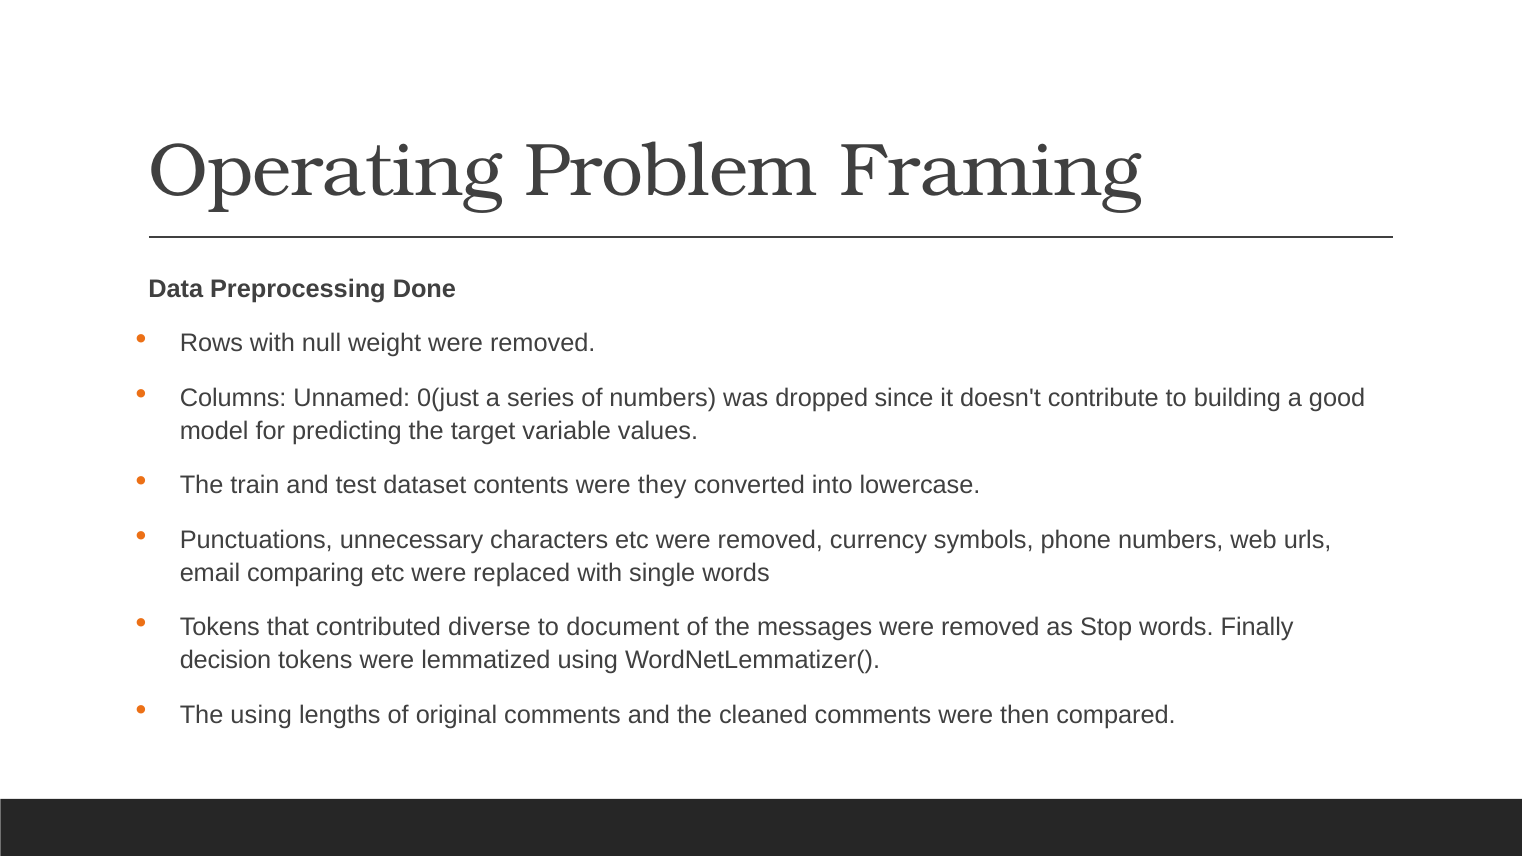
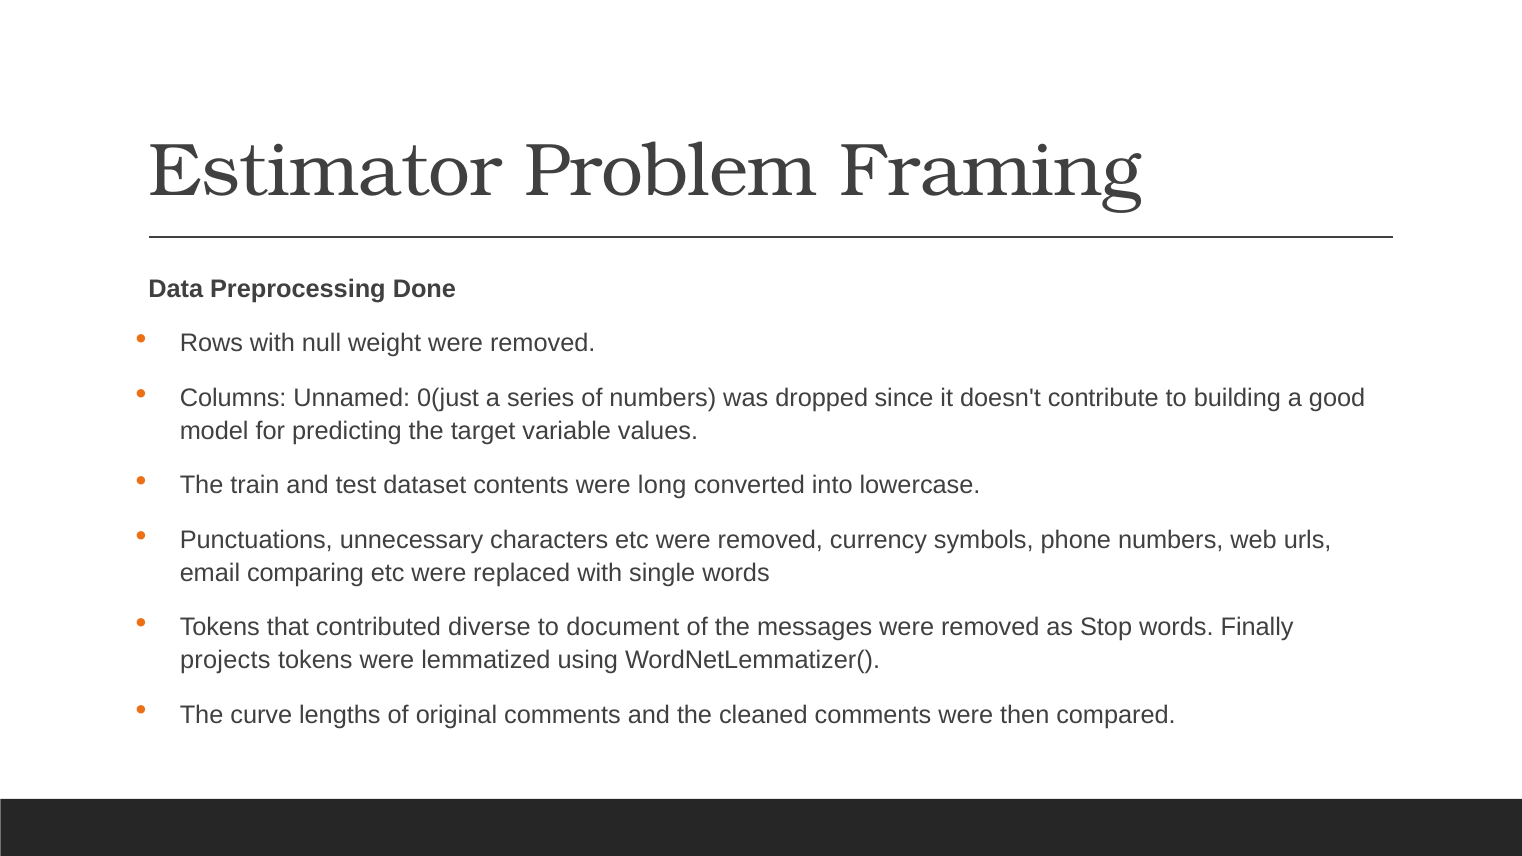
Operating: Operating -> Estimator (326, 170)
they: they -> long (662, 486)
decision: decision -> projects (225, 660)
The using: using -> curve (261, 715)
